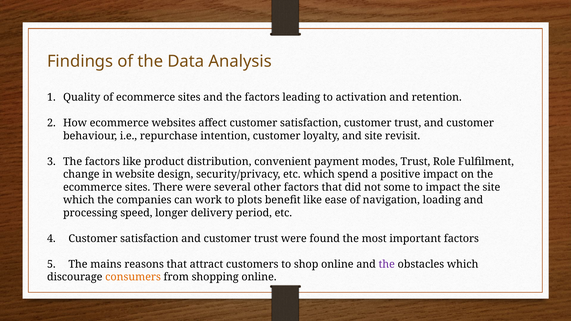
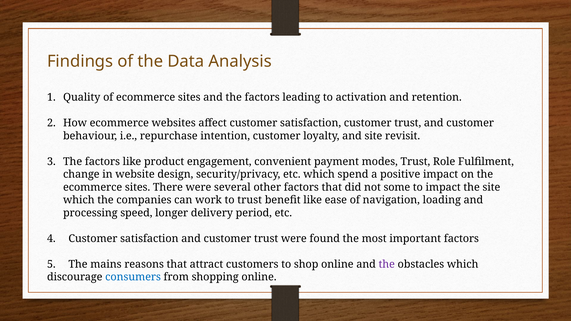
distribution: distribution -> engagement (219, 162)
to plots: plots -> trust (250, 200)
consumers colour: orange -> blue (133, 277)
